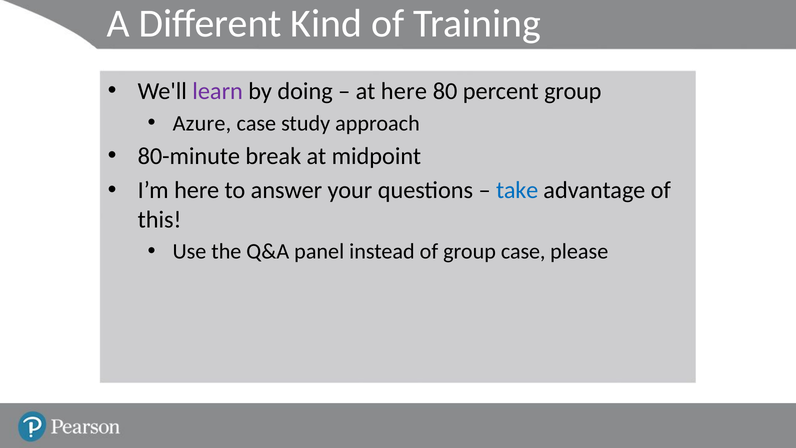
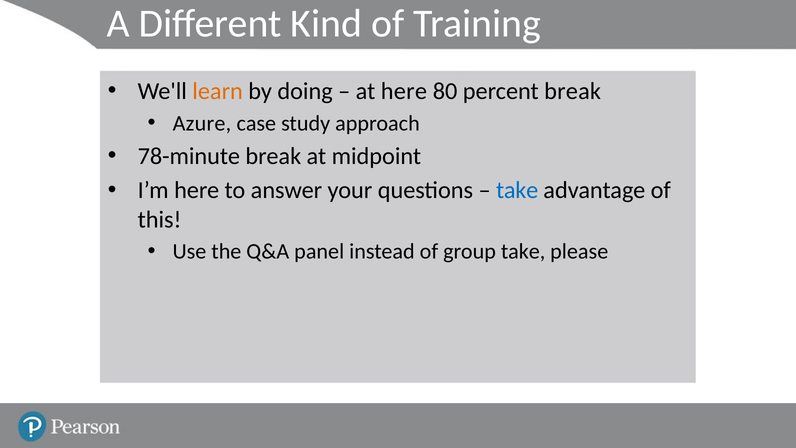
learn colour: purple -> orange (218, 91)
percent group: group -> break (573, 91)
80-minute: 80-minute -> 78-minute (189, 156)
group case: case -> take (523, 252)
